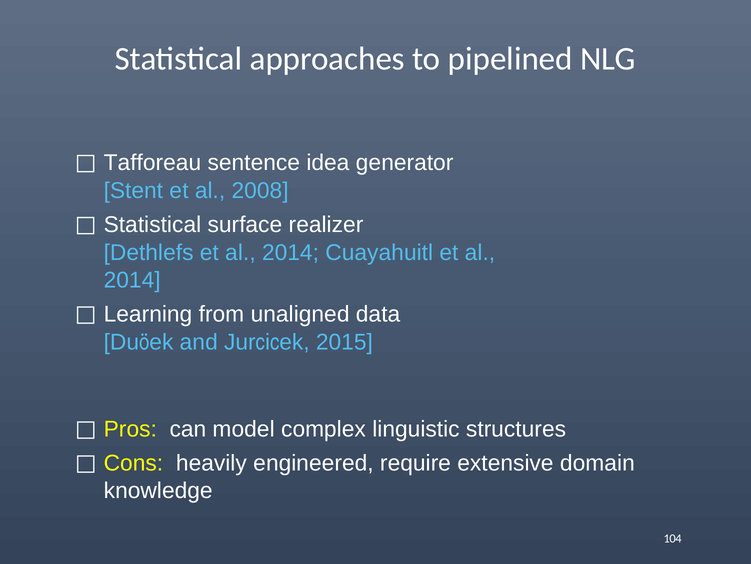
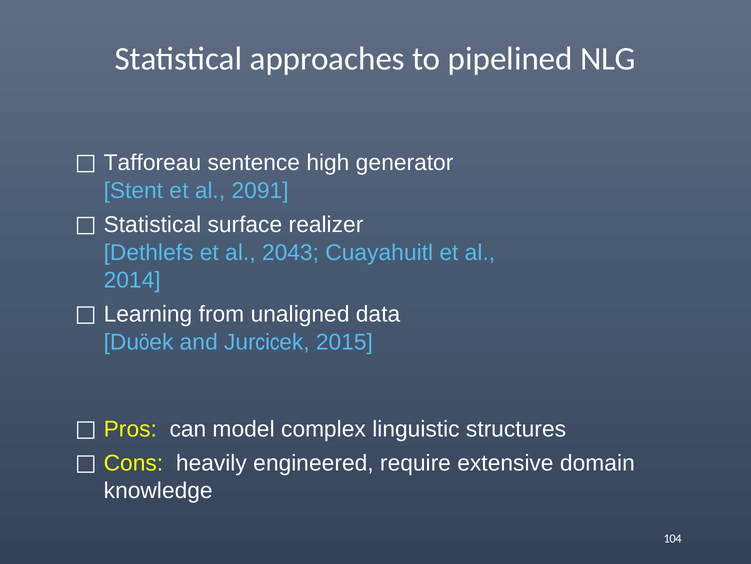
idea: idea -> high (328, 163)
2008: 2008 -> 2091 (260, 191)
Dethlefs et al 2014: 2014 -> 2043 (290, 253)
